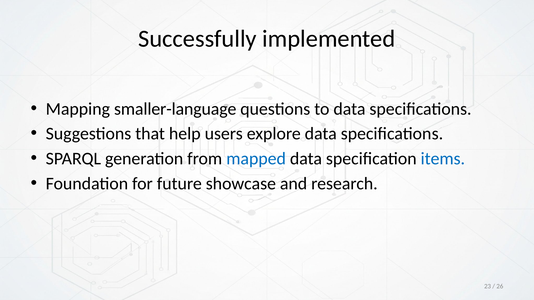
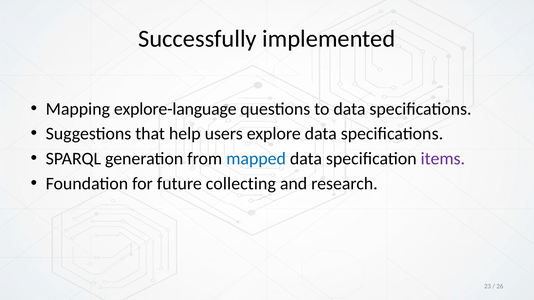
smaller-language: smaller-language -> explore-language (175, 109)
items colour: blue -> purple (443, 159)
showcase: showcase -> collecting (241, 184)
